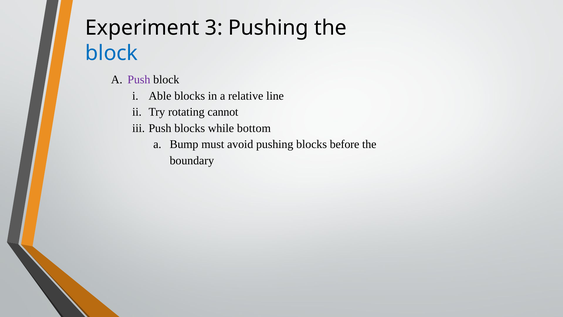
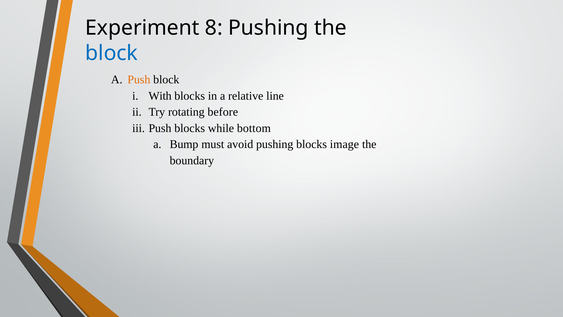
3: 3 -> 8 (214, 28)
Push colour: purple -> orange (139, 80)
Able: Able -> With (160, 96)
cannot: cannot -> before (223, 112)
before: before -> image (344, 144)
